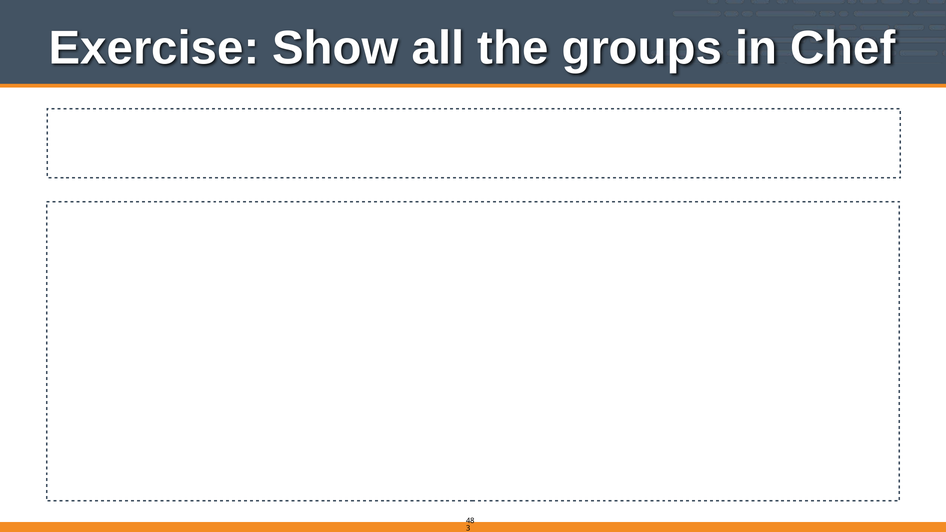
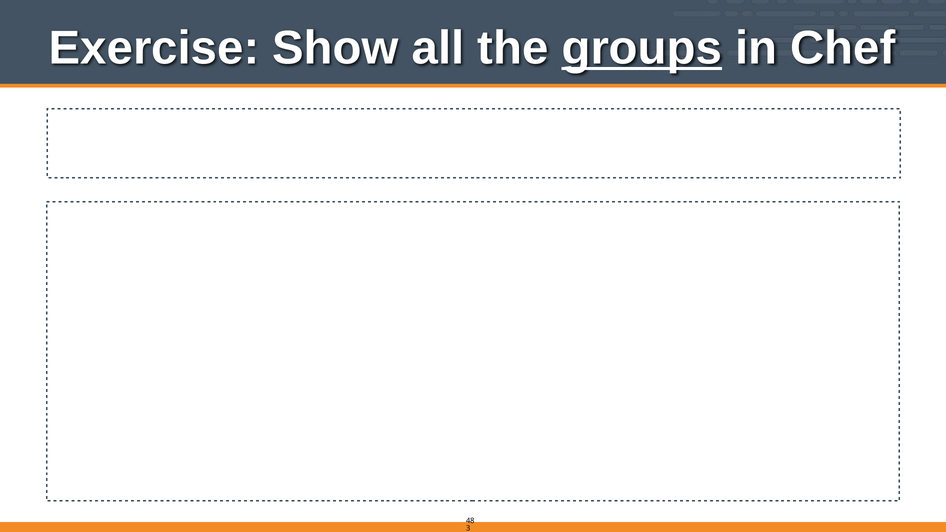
groups underline: none -> present (642, 48)
